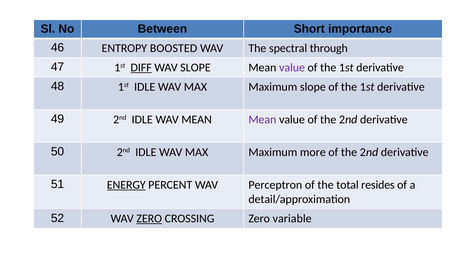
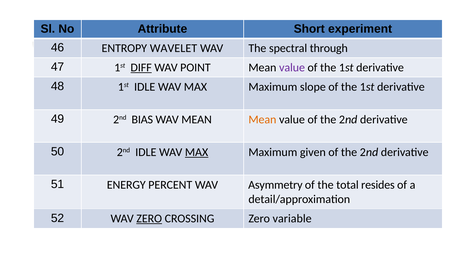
Between: Between -> Attribute (162, 29)
importance: importance -> experiment (360, 29)
BOOSTED: BOOSTED -> WAVELET (174, 48)
WAV SLOPE: SLOPE -> POINT (195, 67)
49 2nd IDLE: IDLE -> BIAS (142, 119)
Mean colour: purple -> orange (262, 119)
MAX underline: none -> present (197, 152)
more: more -> given (313, 152)
ENERGY underline: present -> none (126, 185)
Perceptron: Perceptron -> Asymmetry (275, 185)
